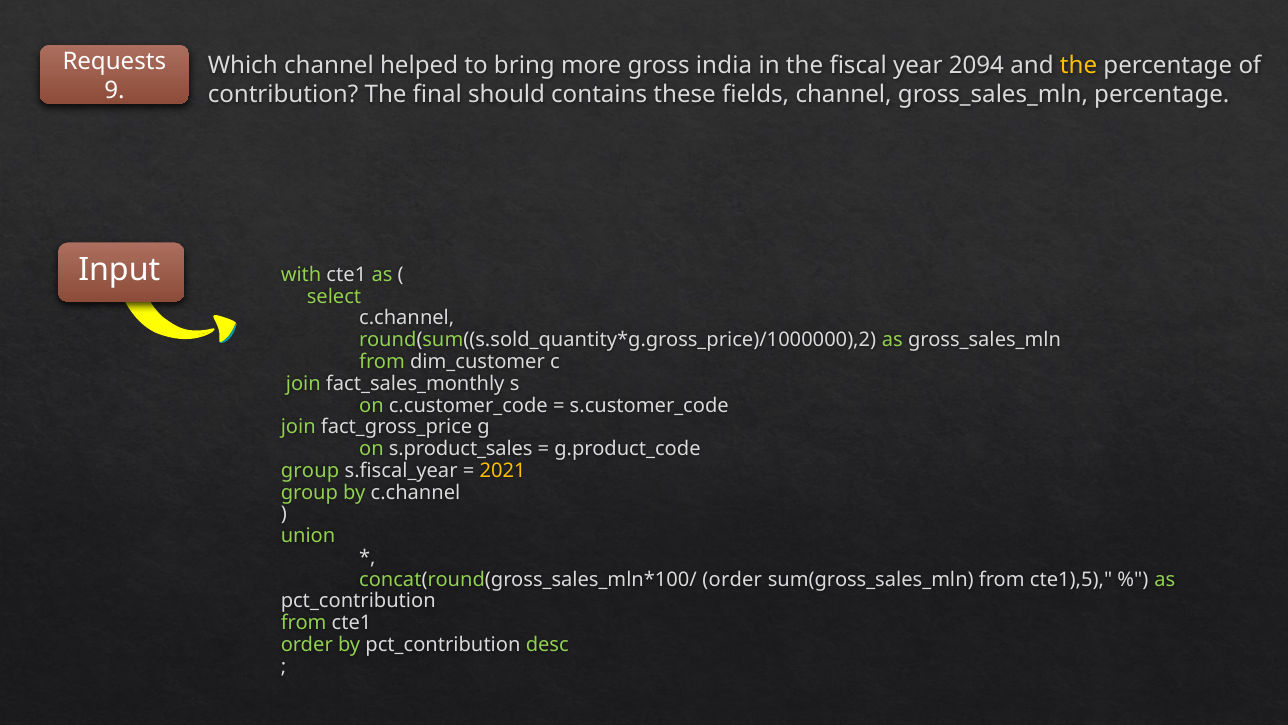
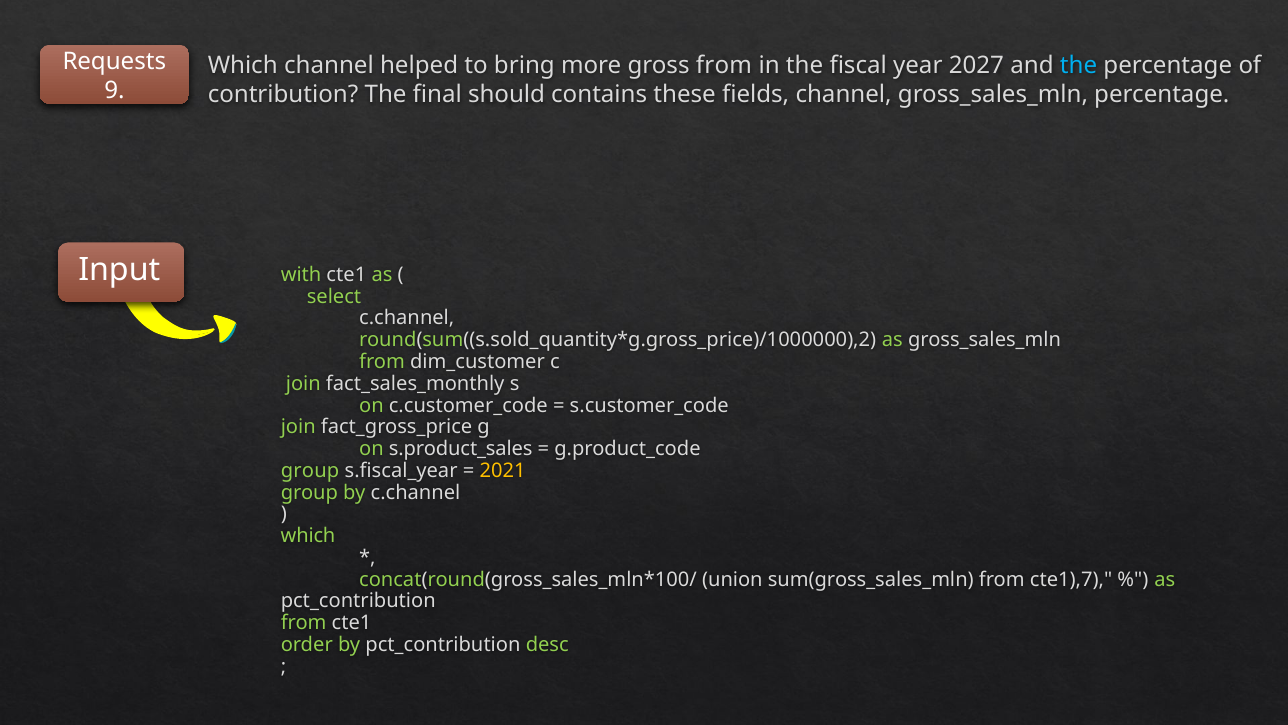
gross india: india -> from (724, 66)
2094: 2094 -> 2027 (976, 66)
the colour: yellow -> light blue (1078, 66)
union: union -> which (308, 536)
order: order -> union (732, 579)
cte1),5: cte1),5 -> cte1),7 (1071, 579)
